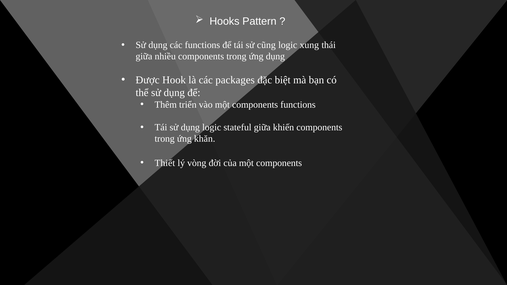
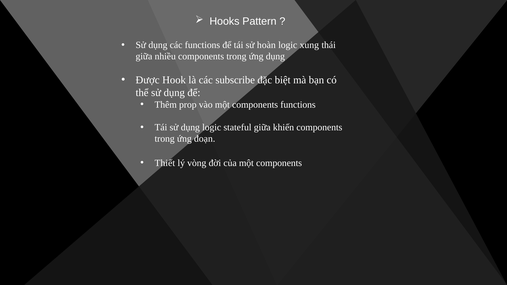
cũng: cũng -> hoàn (266, 45)
packages: packages -> subscribe (235, 80)
triển: triển -> prop (188, 105)
khăn: khăn -> đoạn (205, 139)
